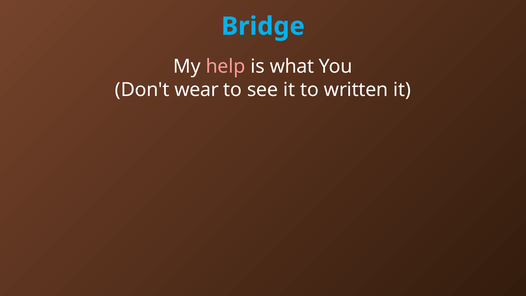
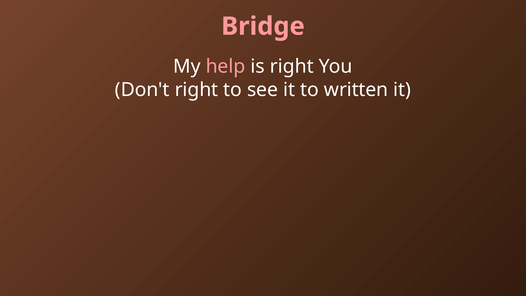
Bridge colour: light blue -> pink (263, 26)
is what: what -> right (292, 67)
Don't wear: wear -> right (197, 90)
